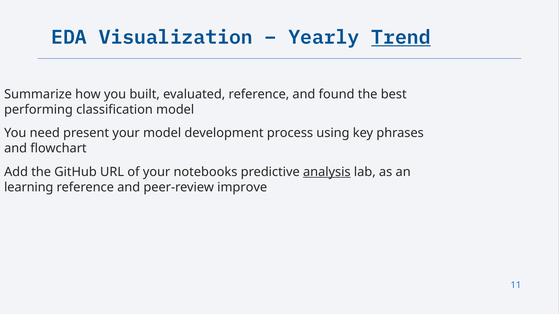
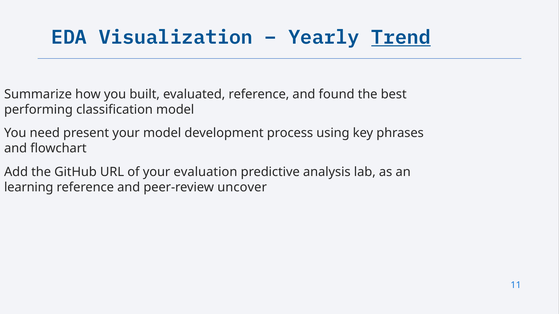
notebooks: notebooks -> evaluation (205, 172)
analysis underline: present -> none (327, 172)
improve: improve -> uncover (242, 187)
